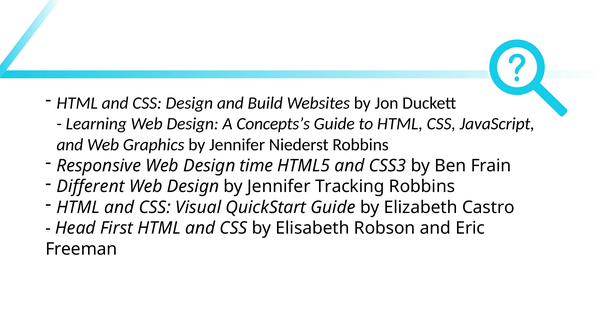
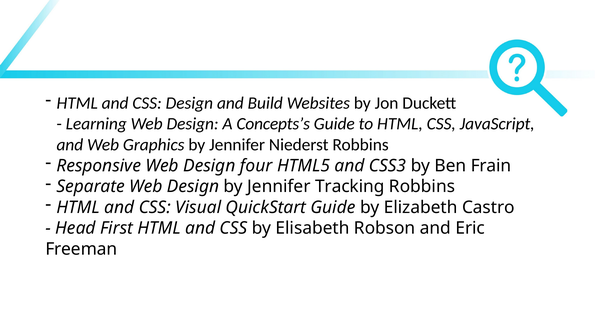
time: time -> four (256, 165)
Different: Different -> Separate (91, 186)
